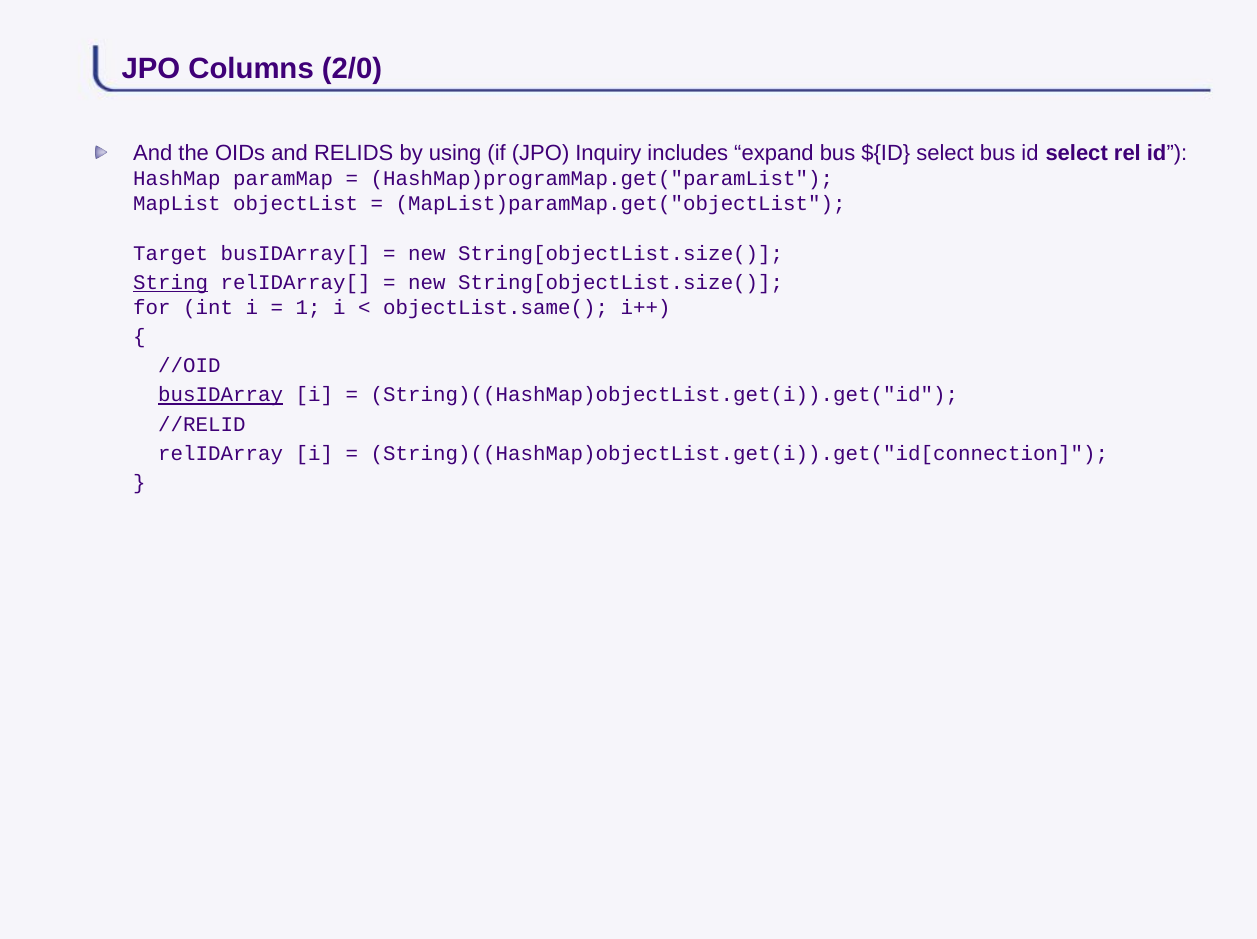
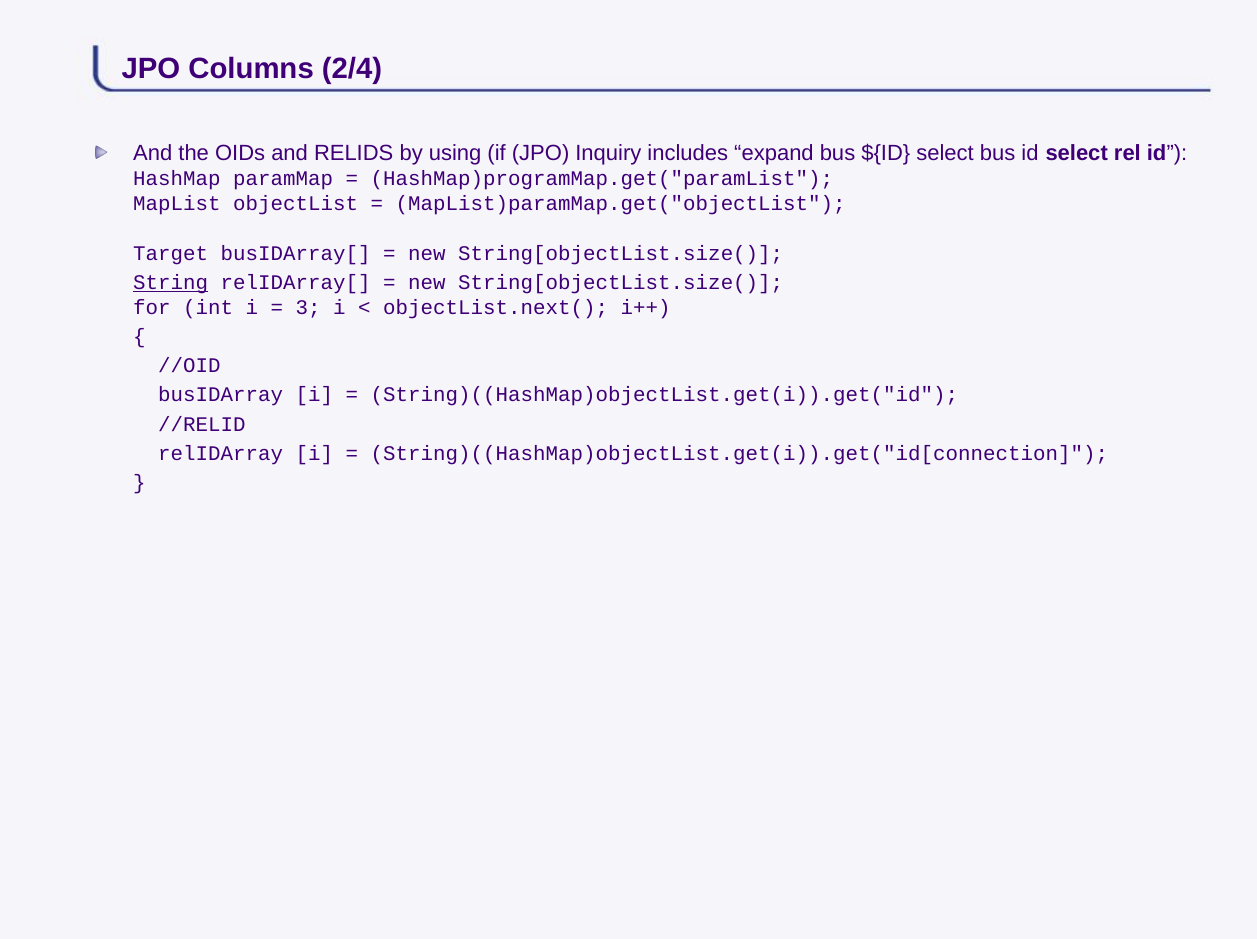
2/0: 2/0 -> 2/4 (352, 69)
1: 1 -> 3 (308, 308)
objectList.same(: objectList.same( -> objectList.next( (496, 308)
busIDArray underline: present -> none (221, 395)
